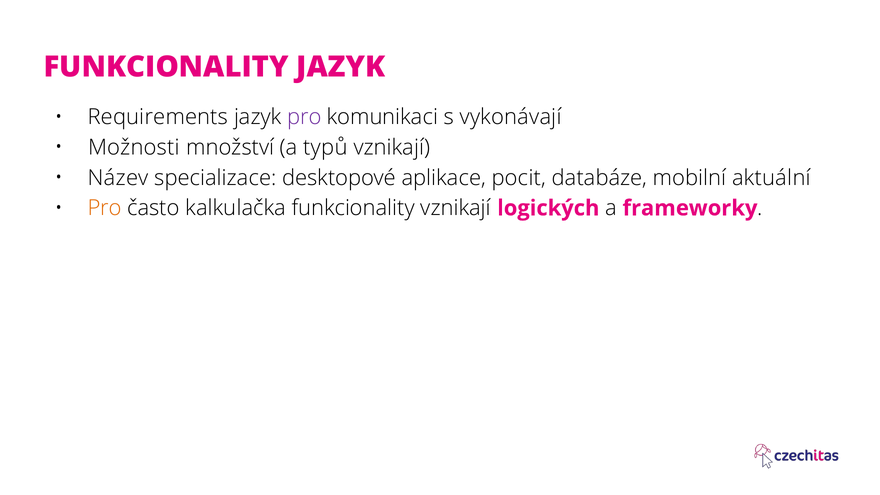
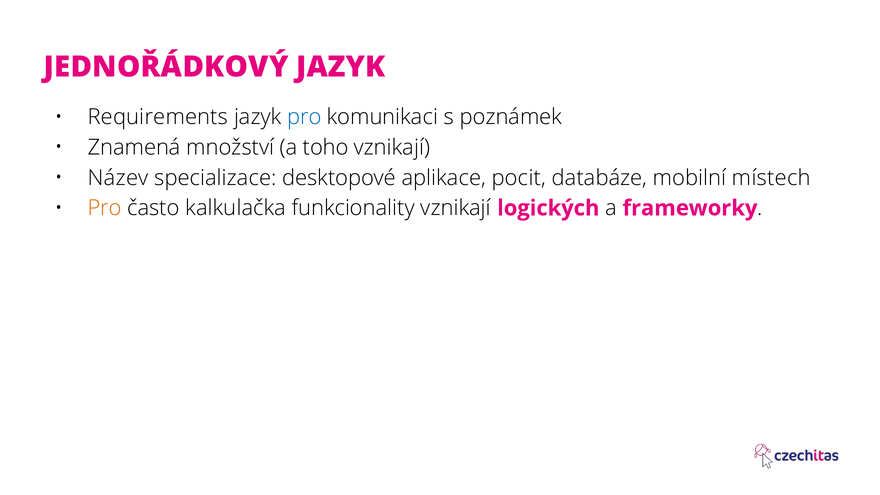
FUNKCIONALITY: FUNKCIONALITY -> JEDNOŘÁDKOVÝ (166, 67)
pro colour: purple -> blue (304, 117)
vykonávají: vykonávají -> poznámek (511, 117)
Možnosti: Možnosti -> Znamená (134, 147)
typů: typů -> toho (326, 147)
aktuální: aktuální -> místech (771, 178)
